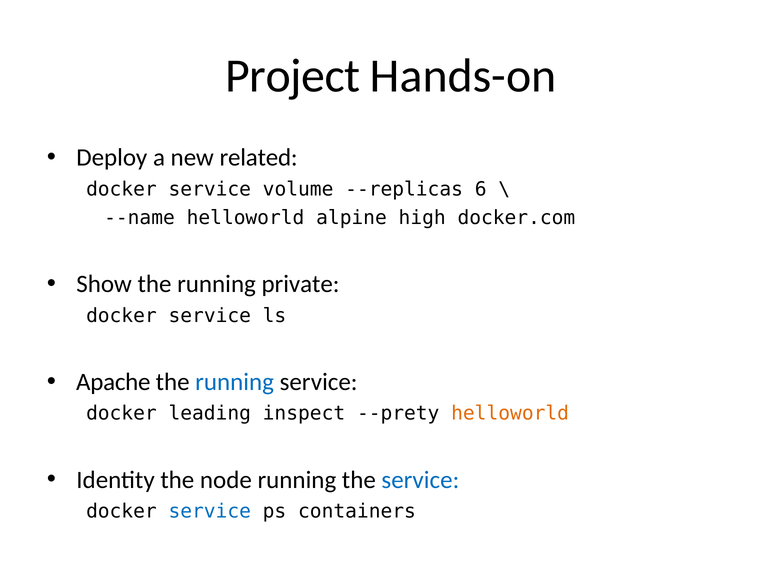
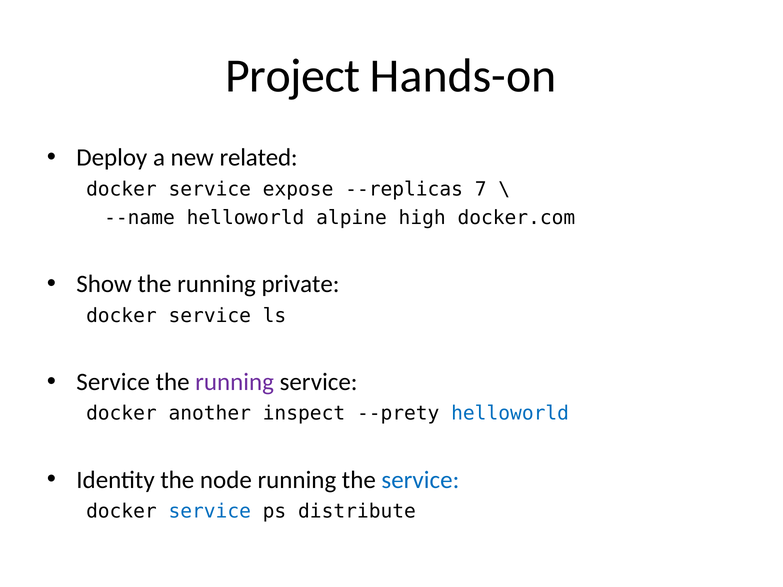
volume: volume -> expose (298, 189)
6: 6 -> 7 (481, 189)
Apache: Apache -> Service (113, 382)
running colour: blue -> purple (235, 382)
leading: leading -> another (210, 414)
helloworld colour: orange -> blue (510, 414)
containers: containers -> distribute (357, 512)
